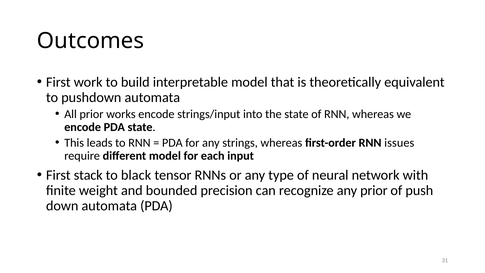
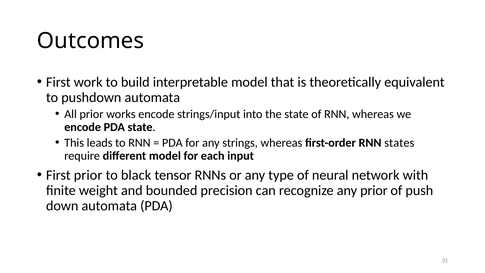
issues: issues -> states (399, 143)
First stack: stack -> prior (88, 175)
